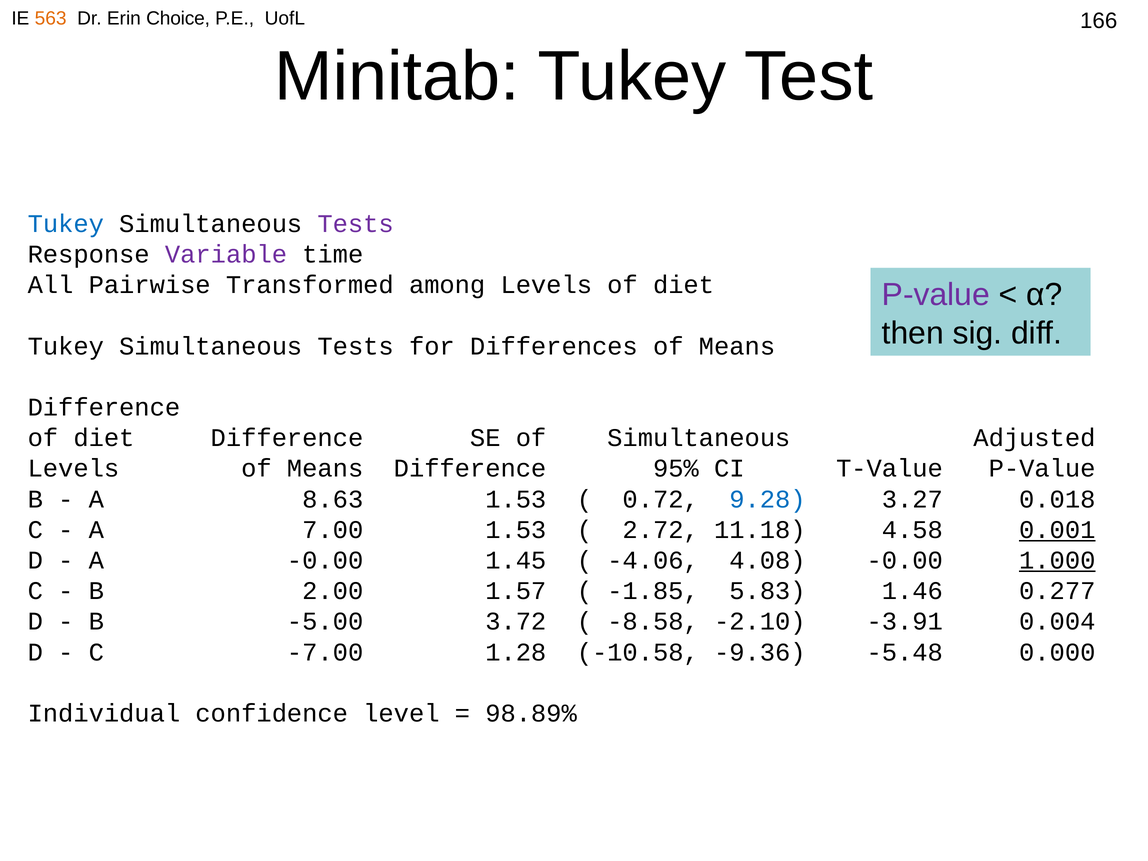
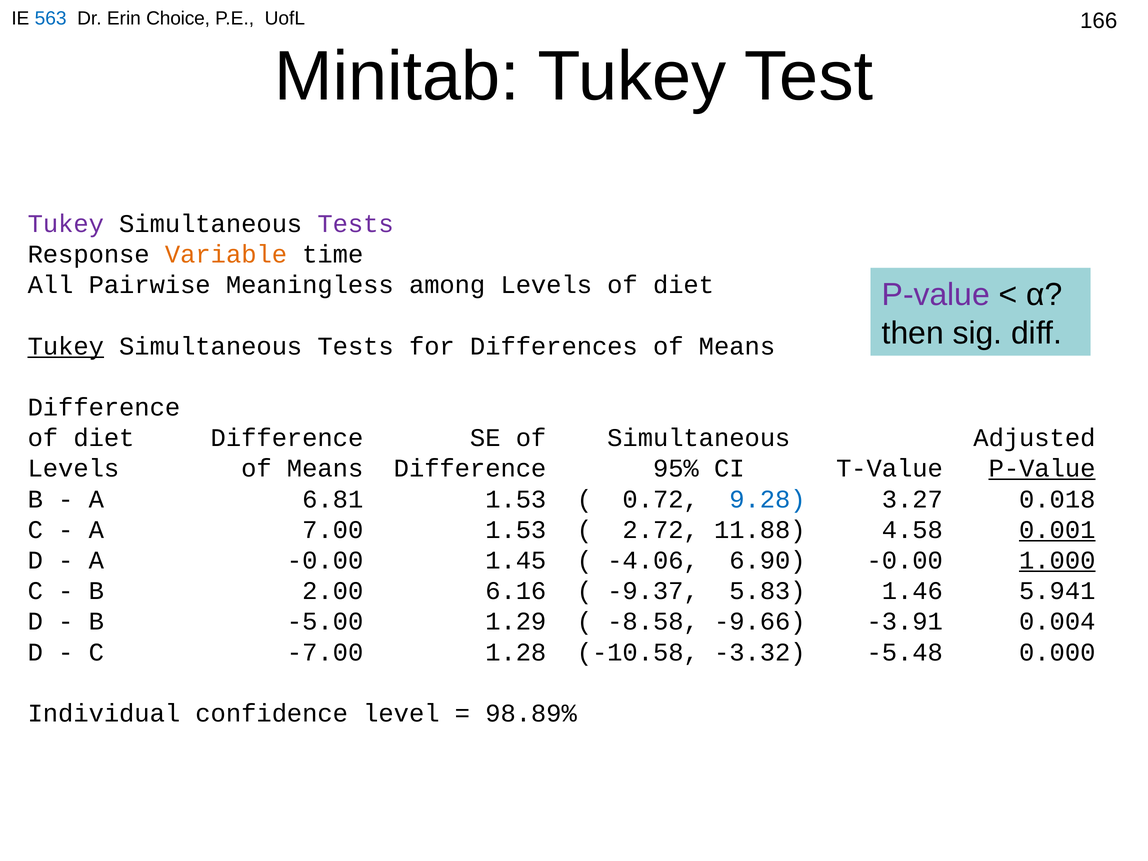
563 colour: orange -> blue (51, 19)
Tukey colour: blue -> purple (66, 224)
Variable colour: purple -> orange (226, 254)
Transformed: Transformed -> Meaningless (310, 285)
Tukey underline: none -> present (66, 346)
P-Value underline: none -> present (1042, 469)
8.63: 8.63 -> 6.81 (333, 499)
11.18: 11.18 -> 11.88 (760, 530)
4.08: 4.08 -> 6.90 (767, 560)
1.57: 1.57 -> 6.16 (516, 591)
-1.85: -1.85 -> -9.37 (653, 591)
0.277: 0.277 -> 5.941 (1057, 591)
3.72: 3.72 -> 1.29 (516, 621)
-2.10: -2.10 -> -9.66 (760, 621)
-9.36: -9.36 -> -3.32 (760, 652)
